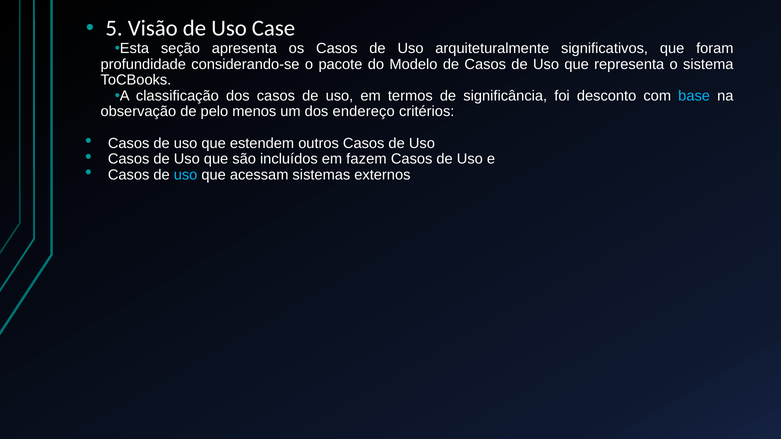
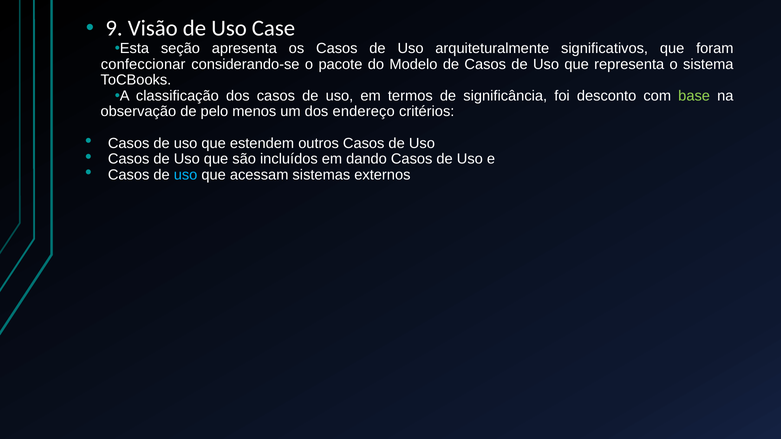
5: 5 -> 9 (114, 28)
profundidade: profundidade -> confeccionar (143, 64)
base colour: light blue -> light green (694, 96)
fazem: fazem -> dando (367, 159)
